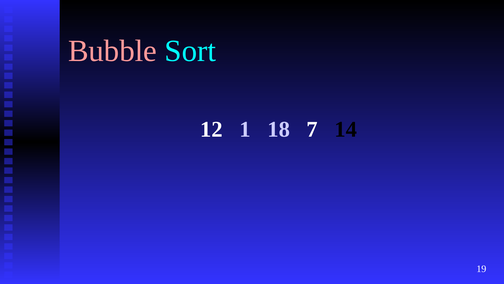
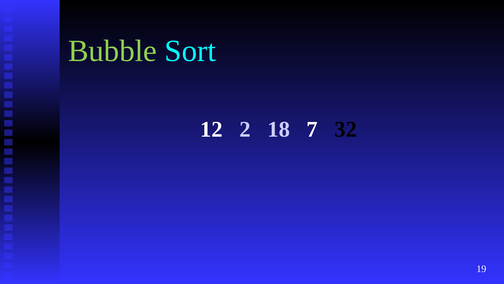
Bubble colour: pink -> light green (113, 51)
1: 1 -> 2 (245, 129)
14: 14 -> 32 (346, 129)
